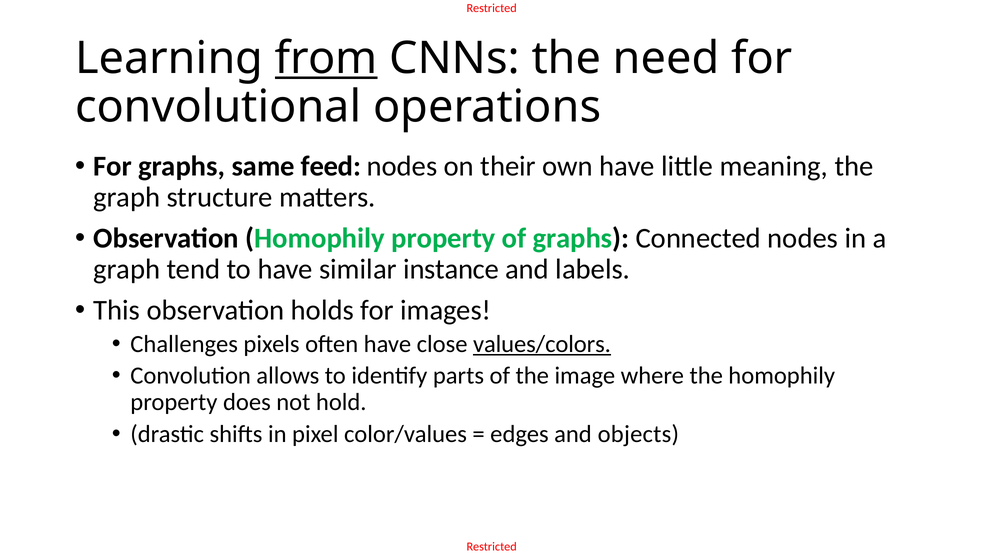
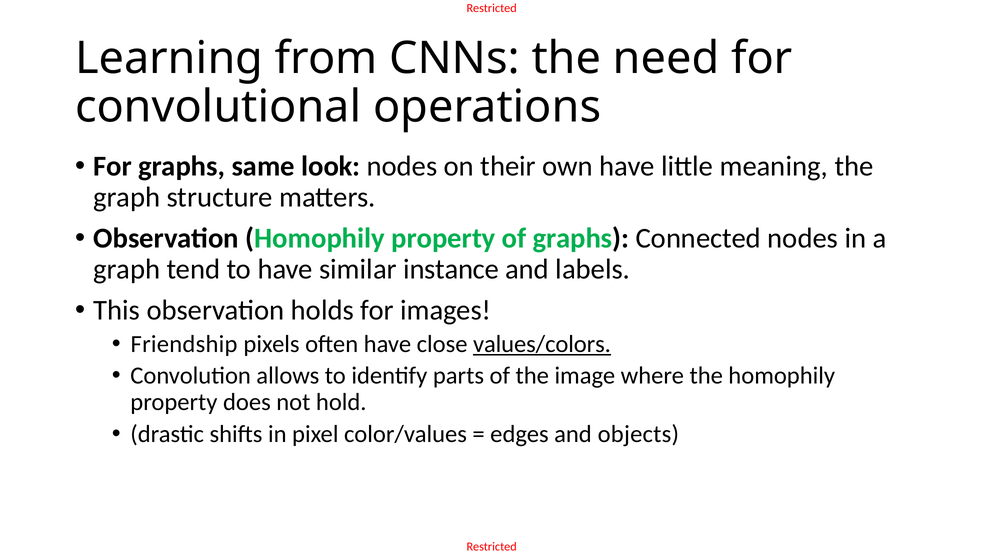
from underline: present -> none (326, 58)
feed: feed -> look (331, 166)
Challenges: Challenges -> Friendship (184, 345)
